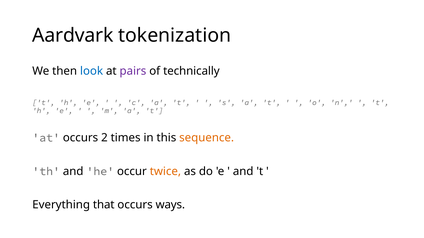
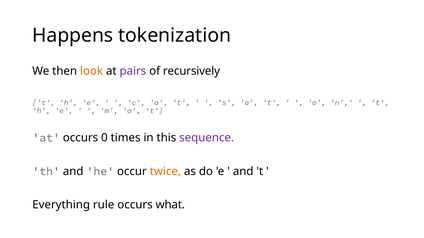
Aardvark: Aardvark -> Happens (73, 36)
look colour: blue -> orange (92, 71)
technically: technically -> recursively (191, 71)
2: 2 -> 0 (104, 138)
sequence colour: orange -> purple (207, 138)
that: that -> rule (104, 205)
ways: ways -> what (170, 205)
